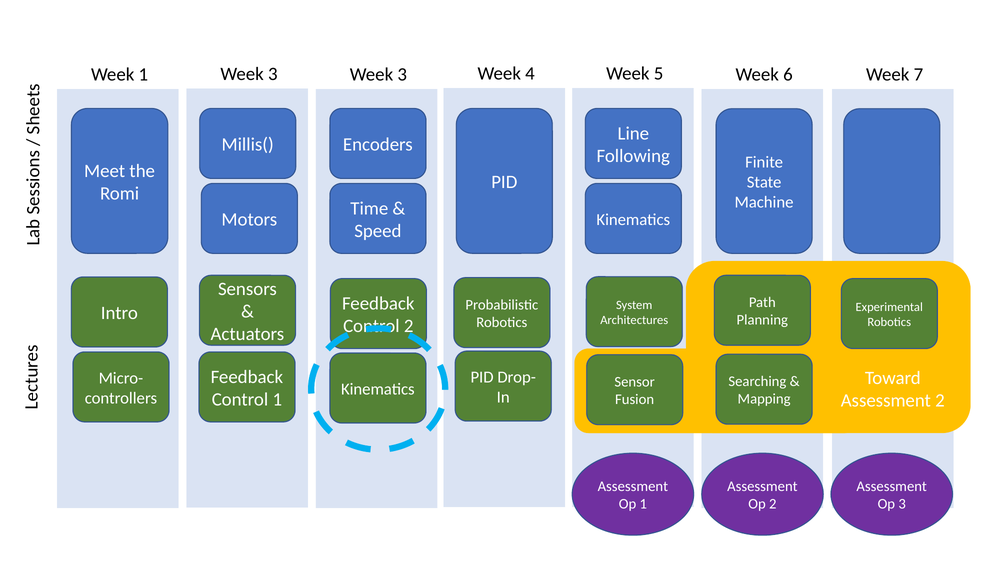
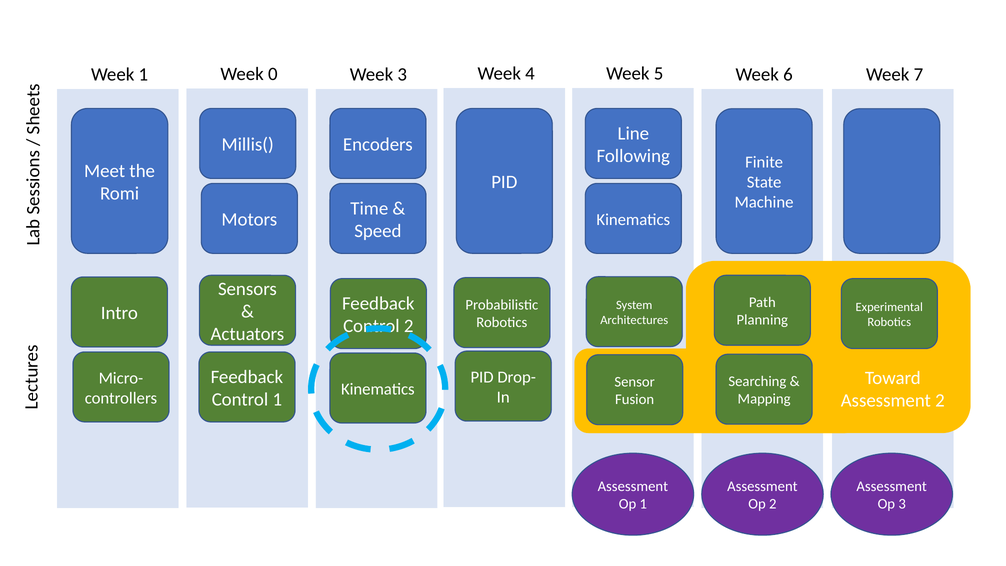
1 Week 3: 3 -> 0 (273, 74)
